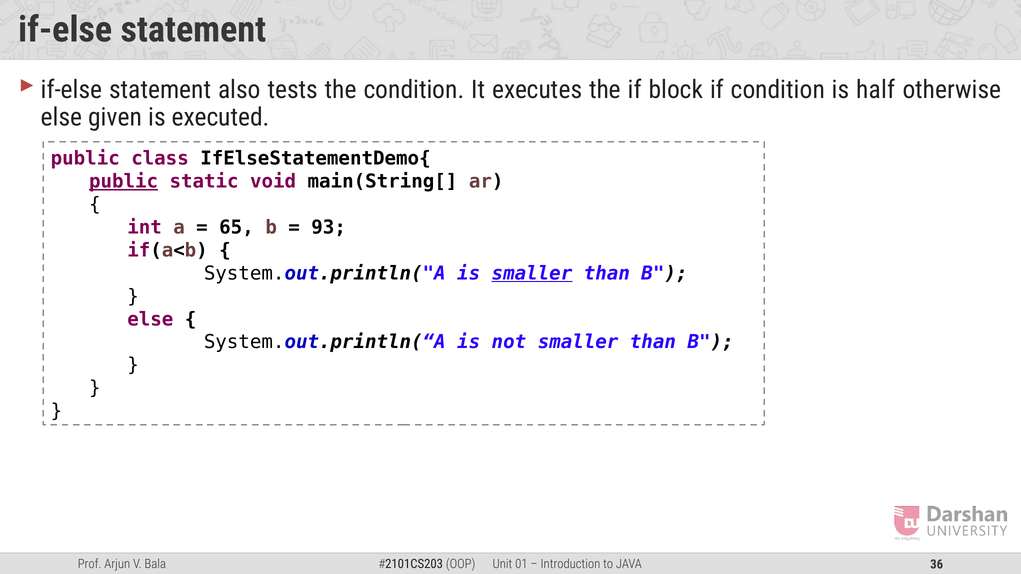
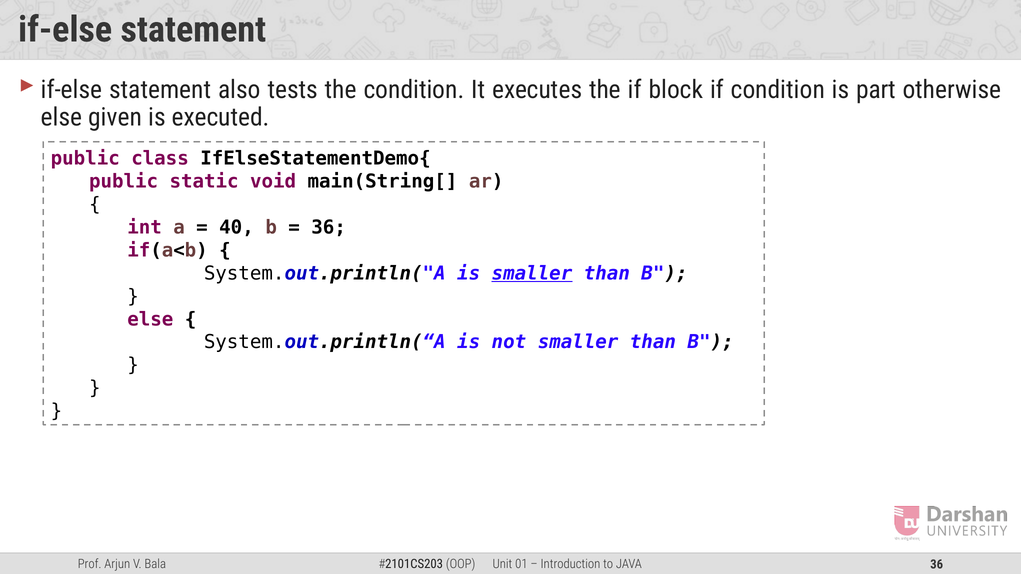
half: half -> part (876, 90)
public underline: present -> none (124, 182)
65: 65 -> 40 (236, 228)
93: 93 -> 36 (329, 228)
